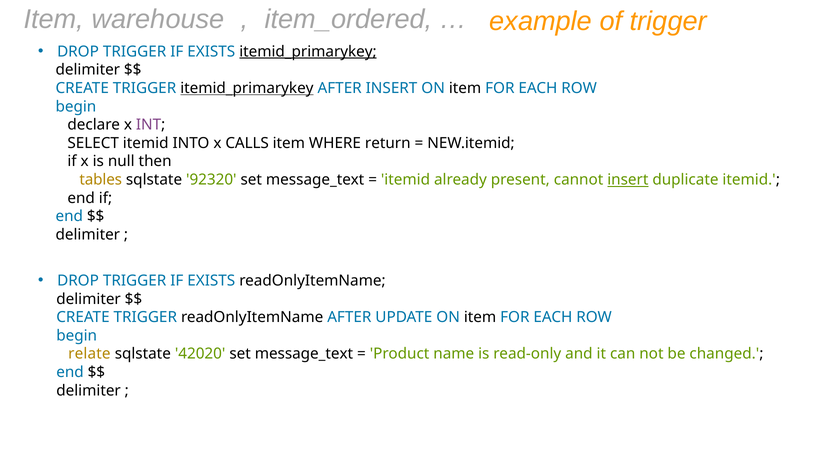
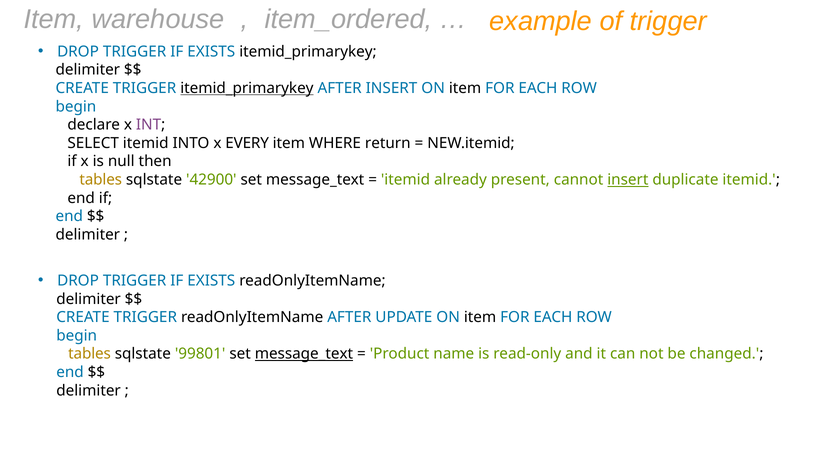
itemid_primarykey underline: present -> none (308, 52)
CALLS: CALLS -> EVERY (247, 143)
92320: 92320 -> 42900 (211, 180)
relate: relate -> tables (90, 354)
42020: 42020 -> 99801 (200, 354)
message_text underline: none -> present (304, 354)
